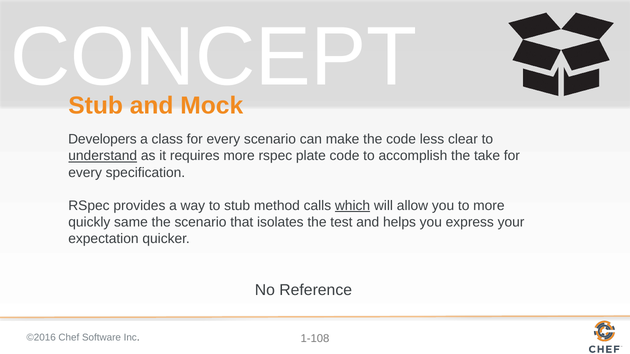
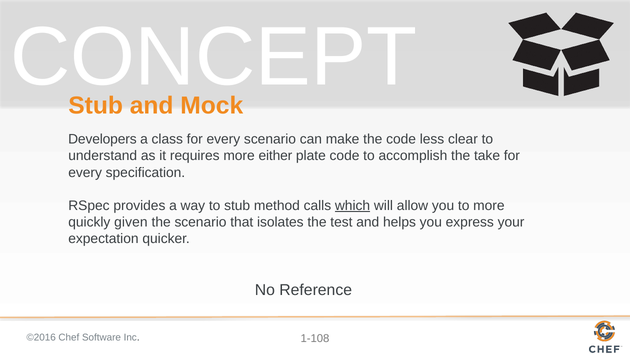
understand underline: present -> none (103, 156)
more rspec: rspec -> either (275, 156)
same: same -> given (131, 222)
